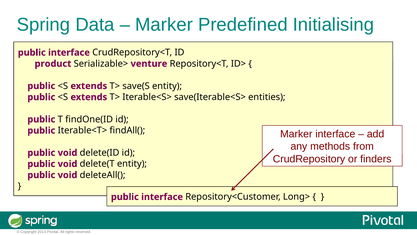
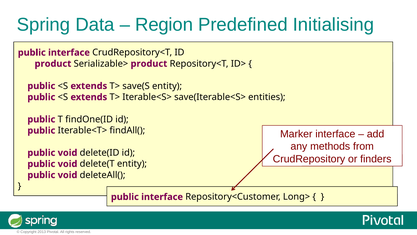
Marker: Marker -> Region (164, 25)
Serializable> venture: venture -> product (149, 64)
